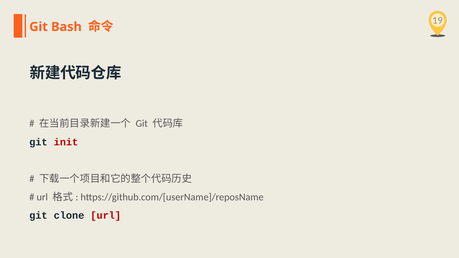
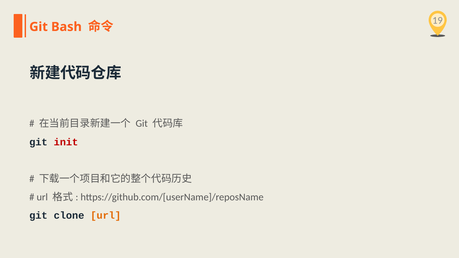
url colour: red -> orange (106, 216)
